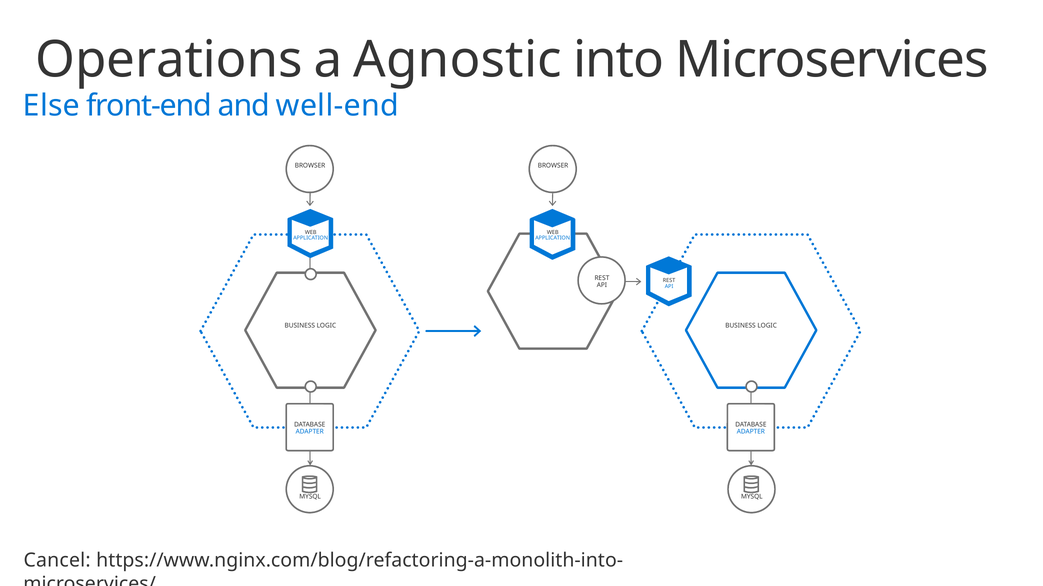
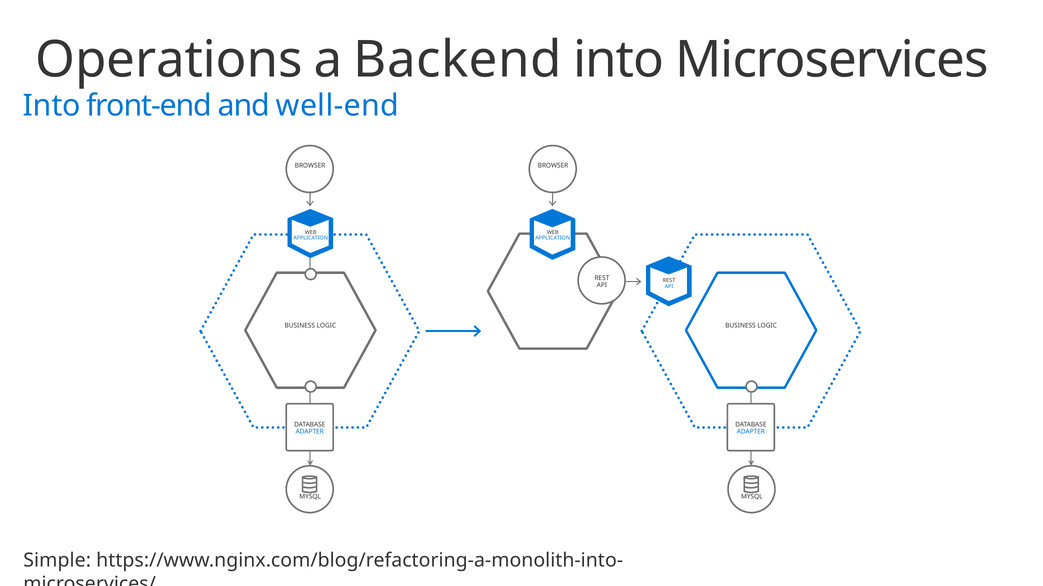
Agnostic: Agnostic -> Backend (458, 60)
Else: Else -> Into (52, 106)
Cancel: Cancel -> Simple (57, 561)
